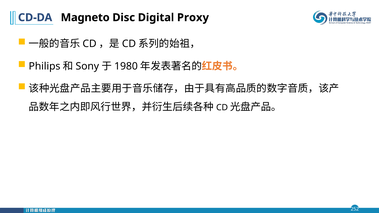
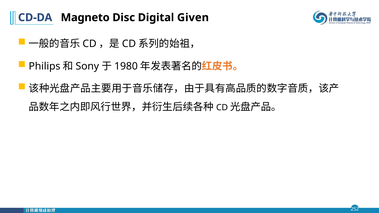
Proxy: Proxy -> Given (193, 18)
